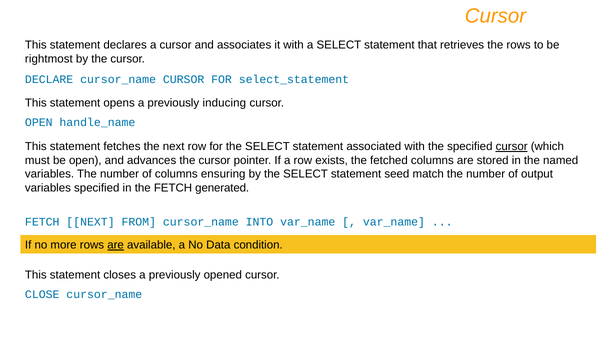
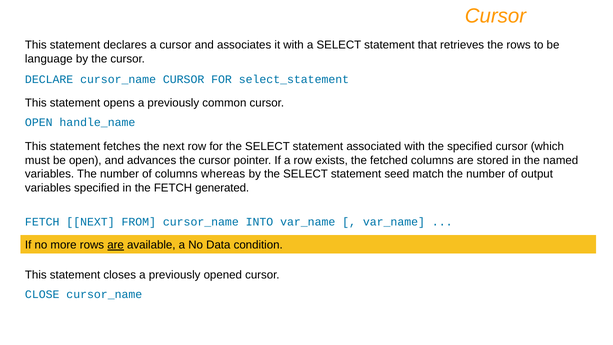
rightmost: rightmost -> language (49, 59)
inducing: inducing -> common (224, 103)
cursor underline: present -> none (512, 146)
ensuring: ensuring -> whereas (223, 174)
